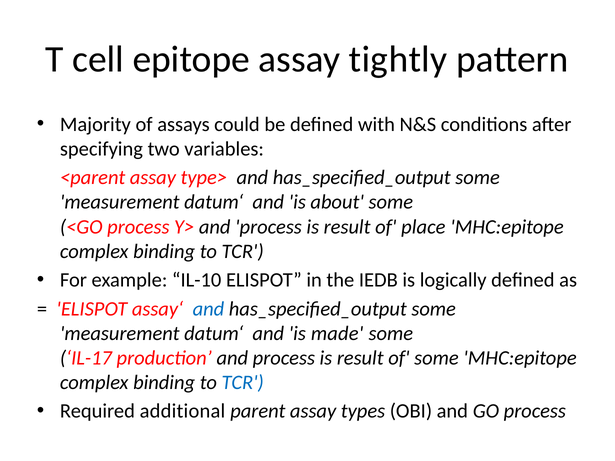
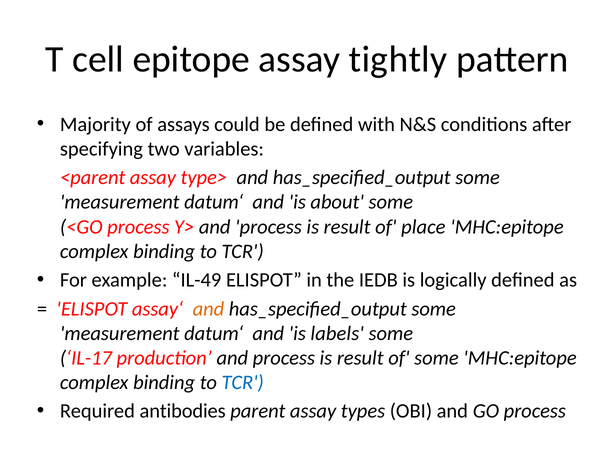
IL-10: IL-10 -> IL-49 (197, 280)
and colour: blue -> orange (208, 309)
made: made -> labels (337, 334)
additional: additional -> antibodies (183, 411)
